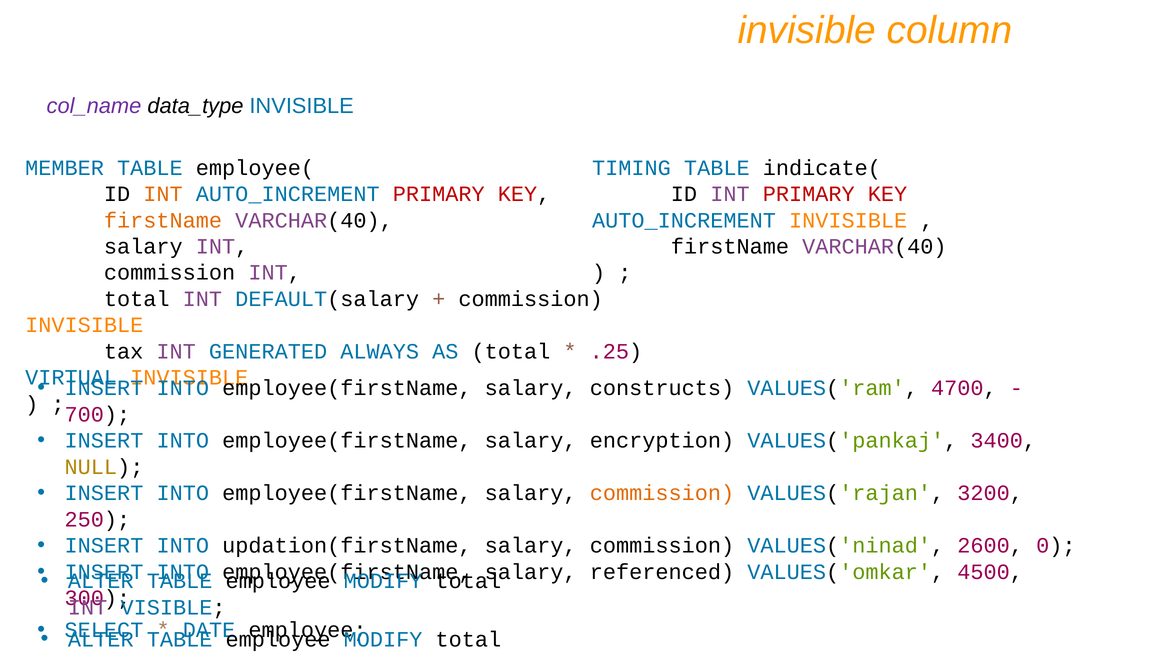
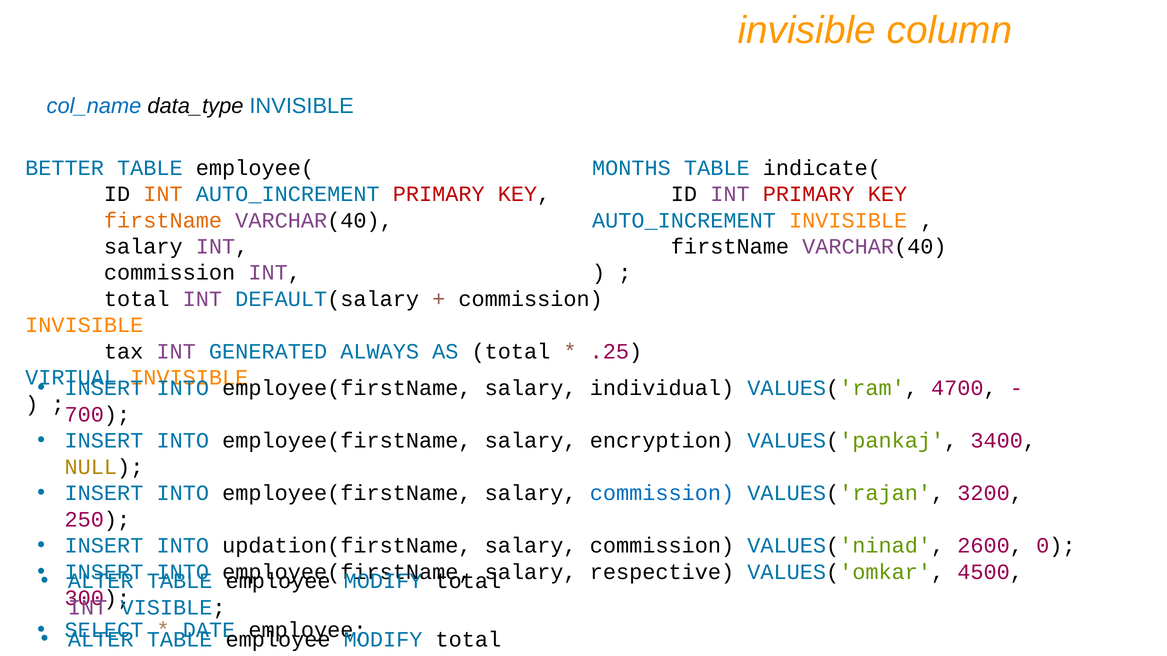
col_name colour: purple -> blue (94, 106)
MEMBER: MEMBER -> BETTER (65, 168)
TIMING: TIMING -> MONTHS (631, 168)
constructs: constructs -> individual (662, 389)
commission colour: orange -> blue (662, 494)
referenced: referenced -> respective (662, 572)
